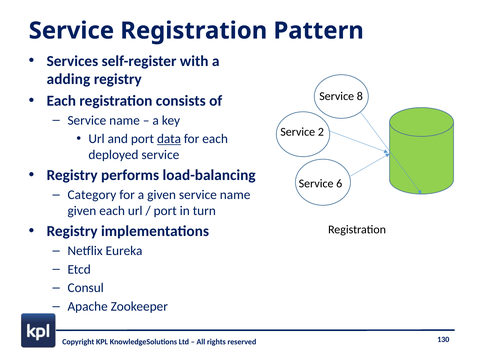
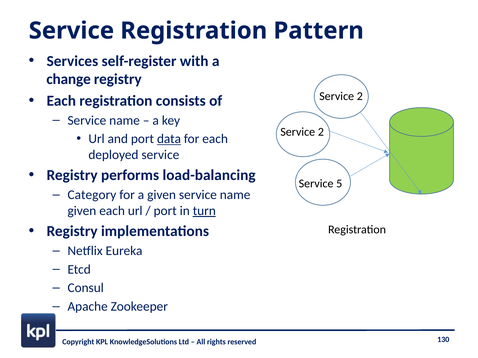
adding: adding -> change (69, 79)
8: 8 -> 2 (360, 96)
6: 6 -> 5 (339, 184)
turn underline: none -> present (204, 211)
